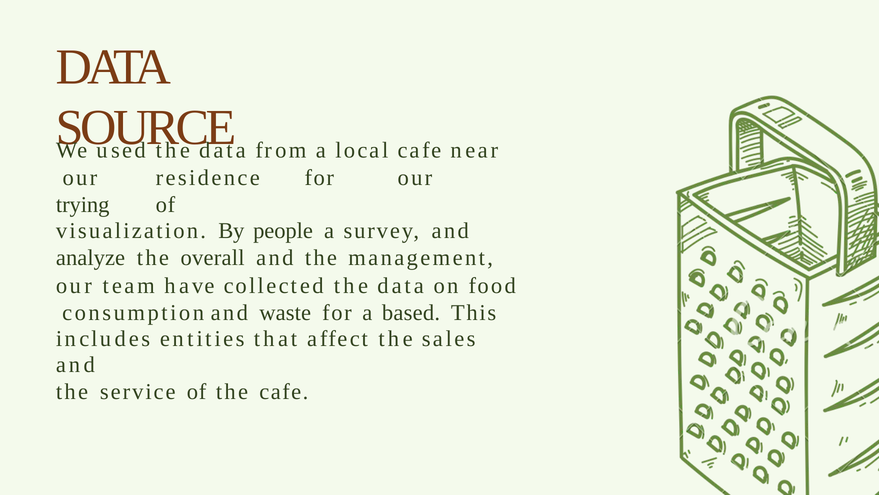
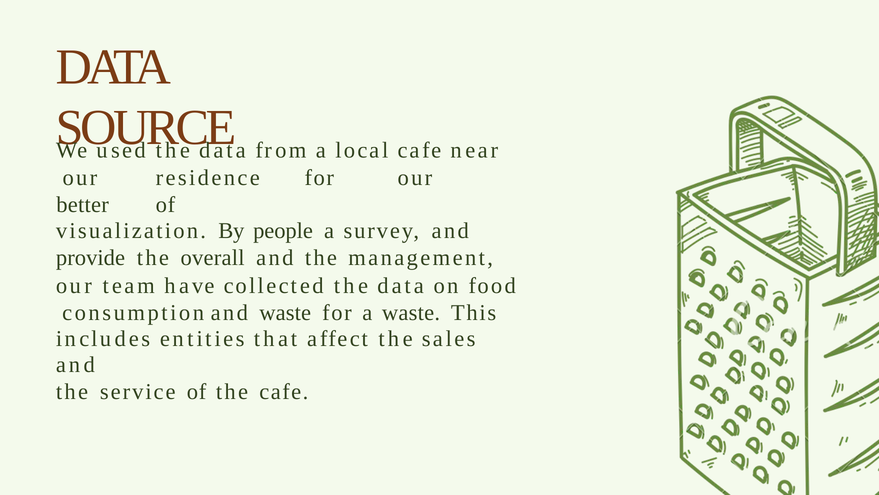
trying: trying -> better (83, 204)
analyze: analyze -> provide (91, 257)
a based: based -> waste (411, 312)
